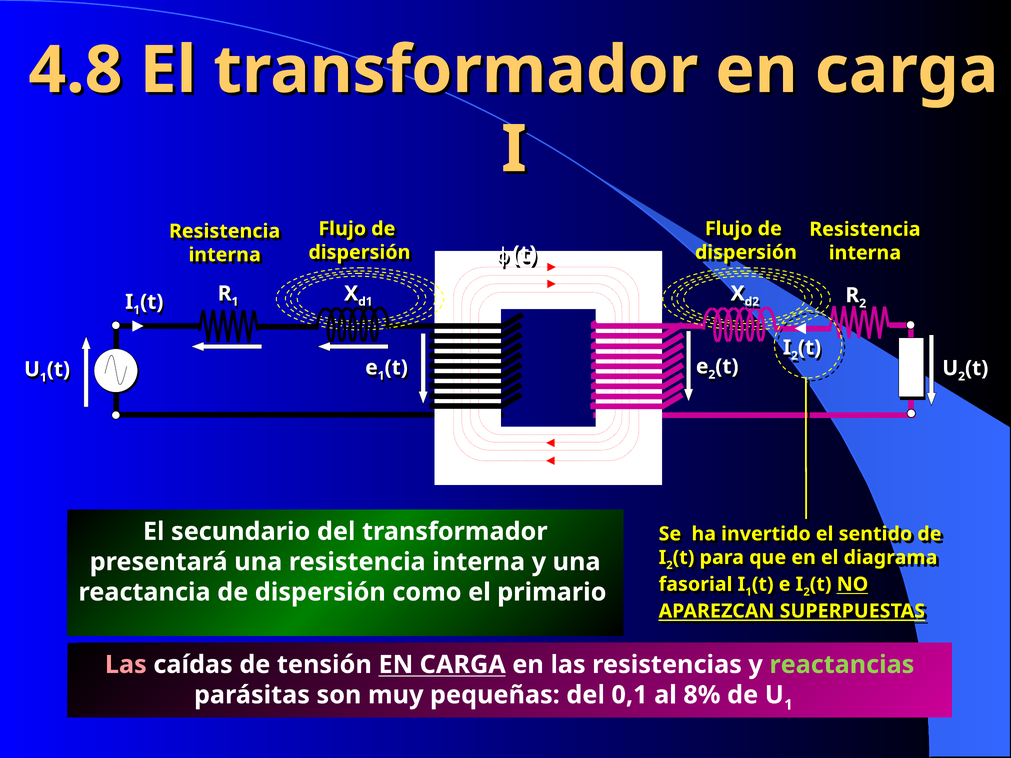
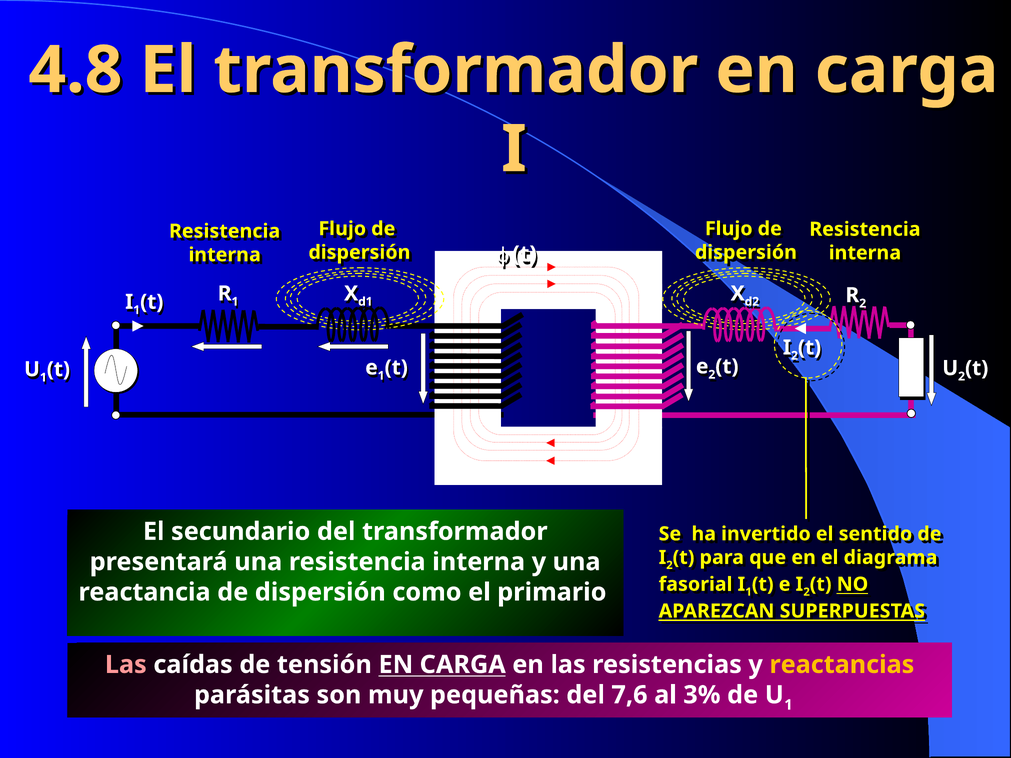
reactancias colour: light green -> yellow (842, 665)
0,1: 0,1 -> 7,6 (629, 695)
8%: 8% -> 3% (702, 695)
